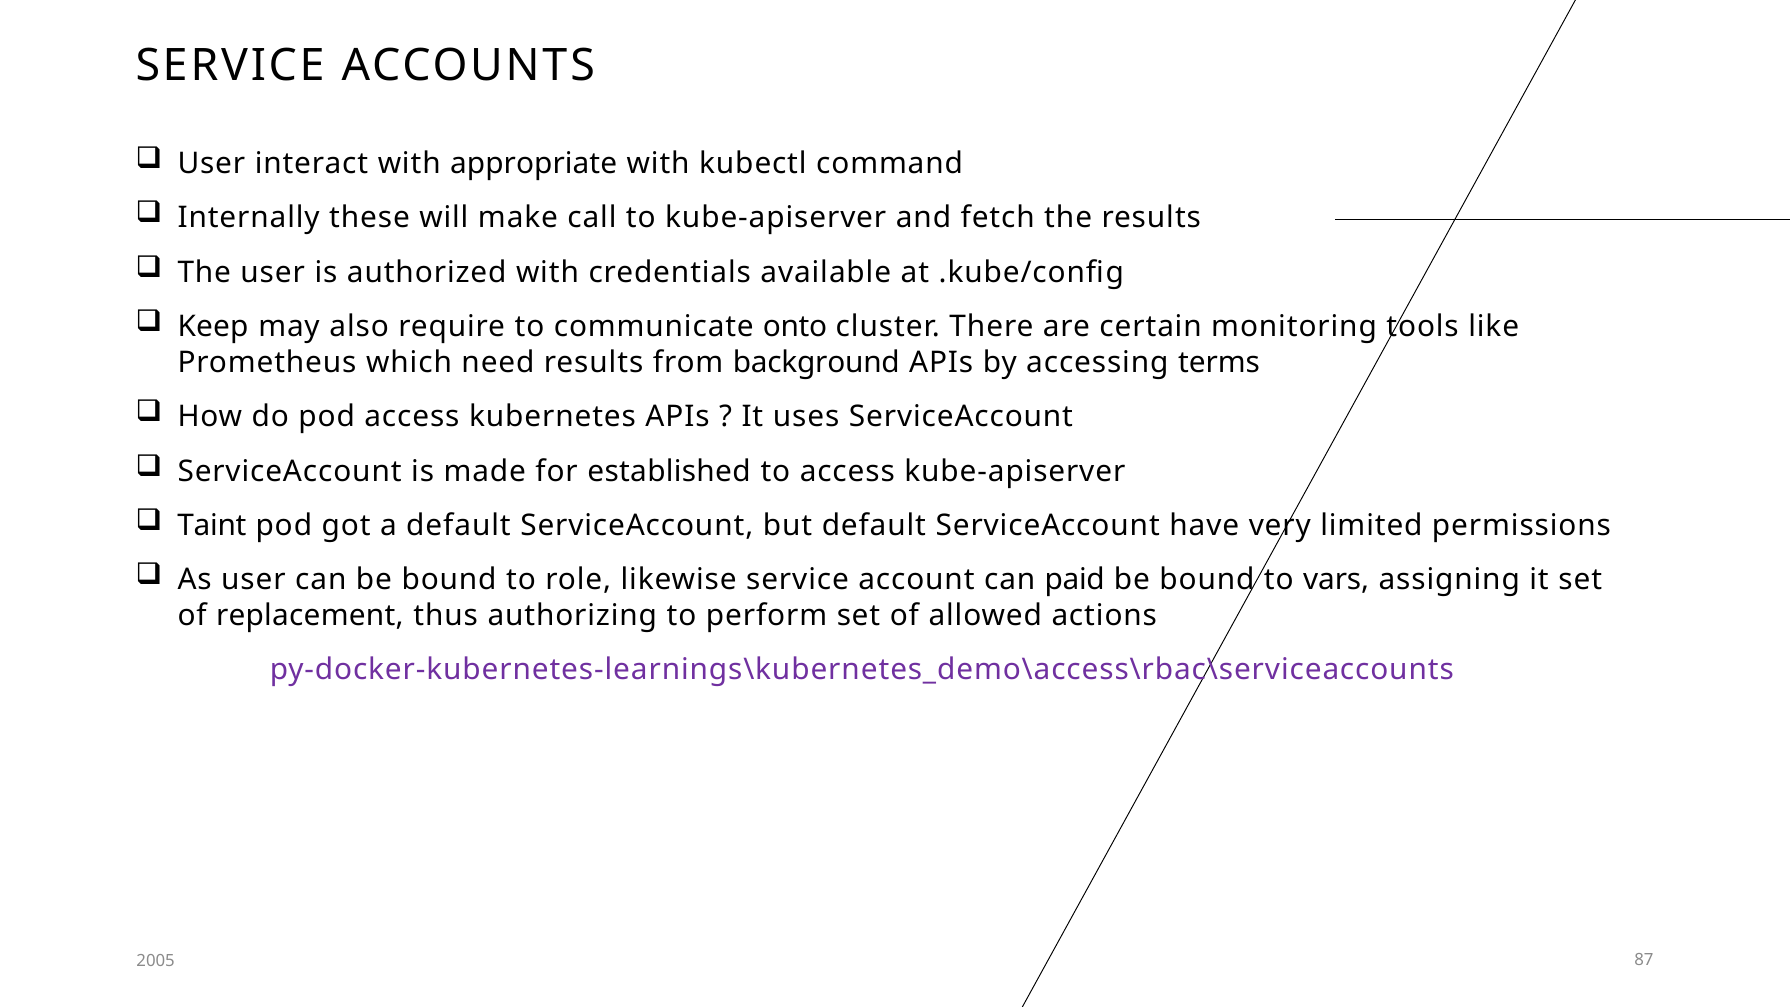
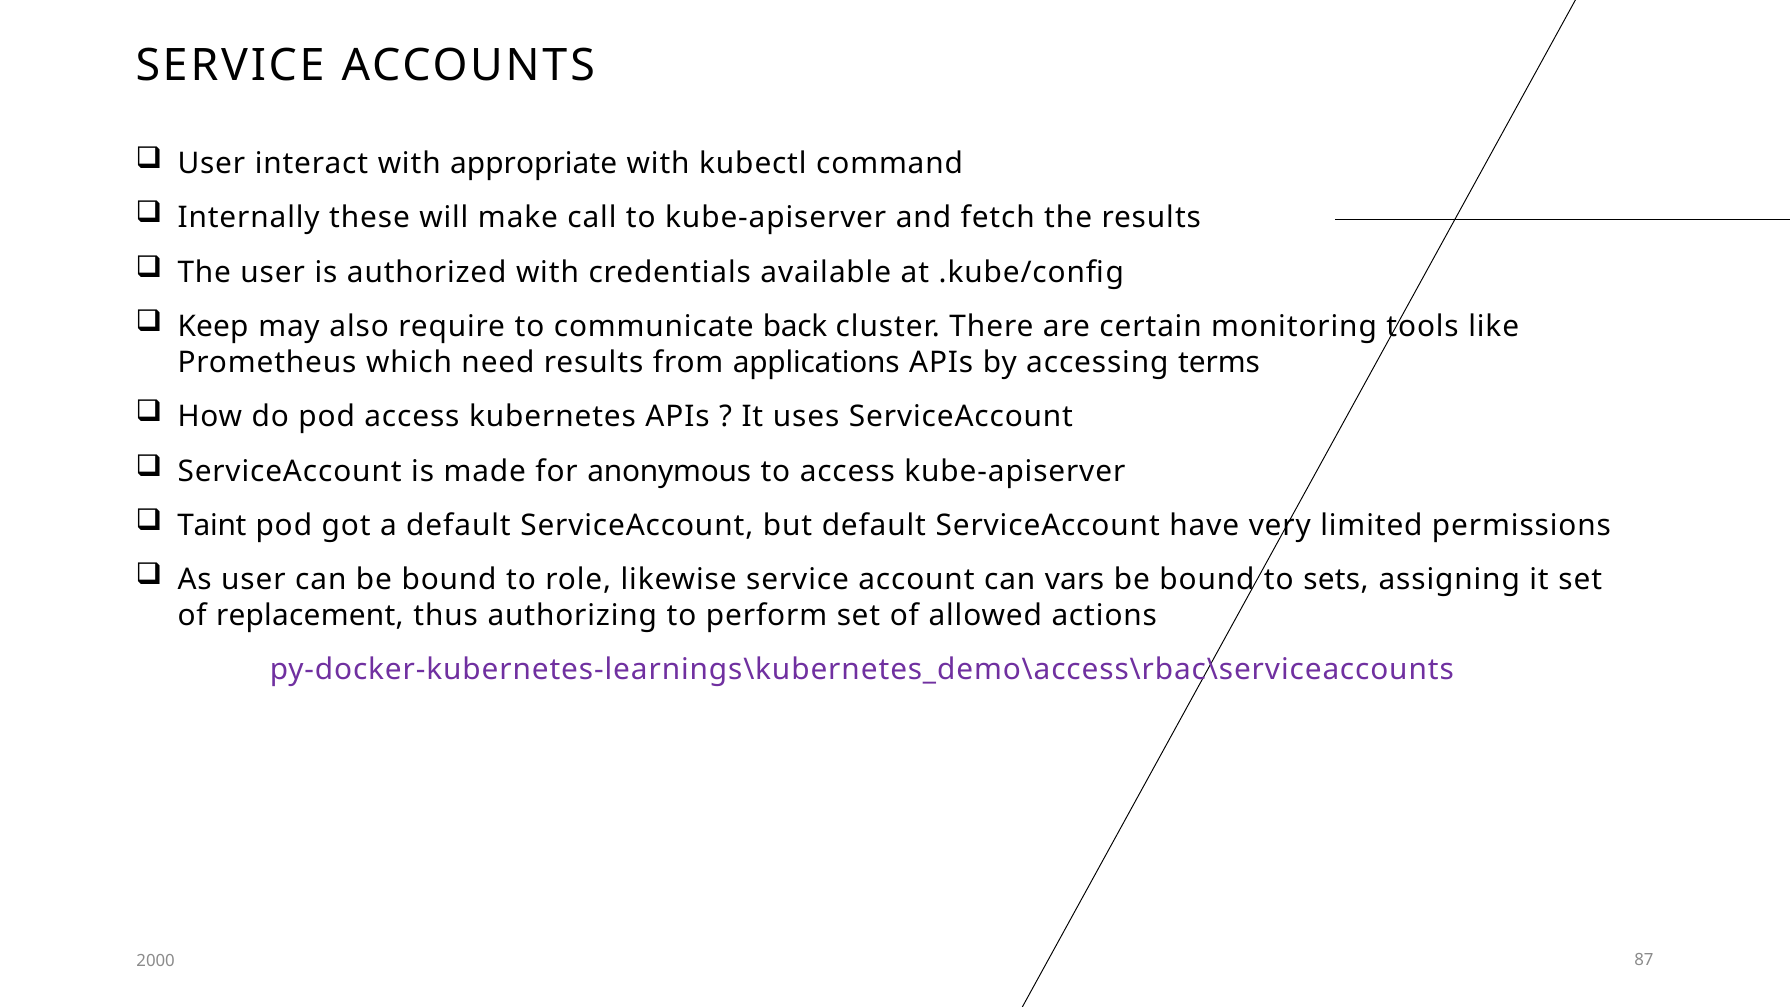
onto: onto -> back (795, 327)
background: background -> applications (816, 362)
established: established -> anonymous (669, 471)
paid: paid -> vars (1074, 580)
vars: vars -> sets (1336, 580)
2005: 2005 -> 2000 (156, 961)
